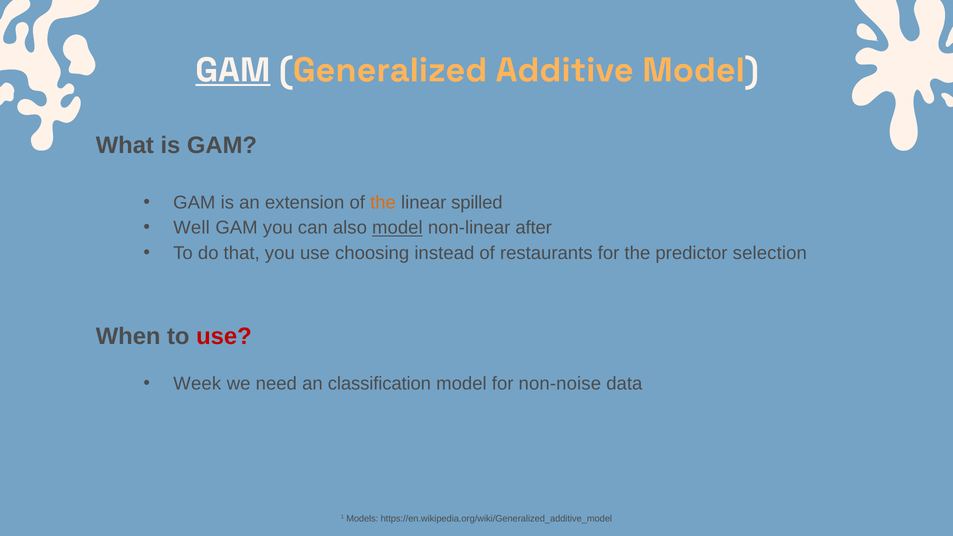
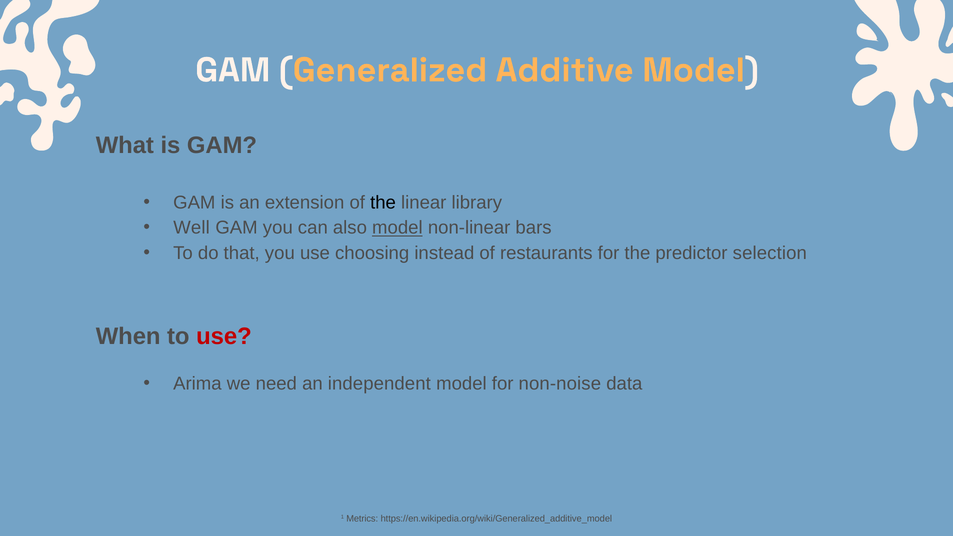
GAM underline: present -> none (233, 70)
the colour: orange -> black (383, 203)
spilled: spilled -> library (477, 203)
after: after -> bars (534, 228)
Week: Week -> Arima (197, 384)
classification: classification -> independent (379, 384)
Models: Models -> Metrics (362, 519)
